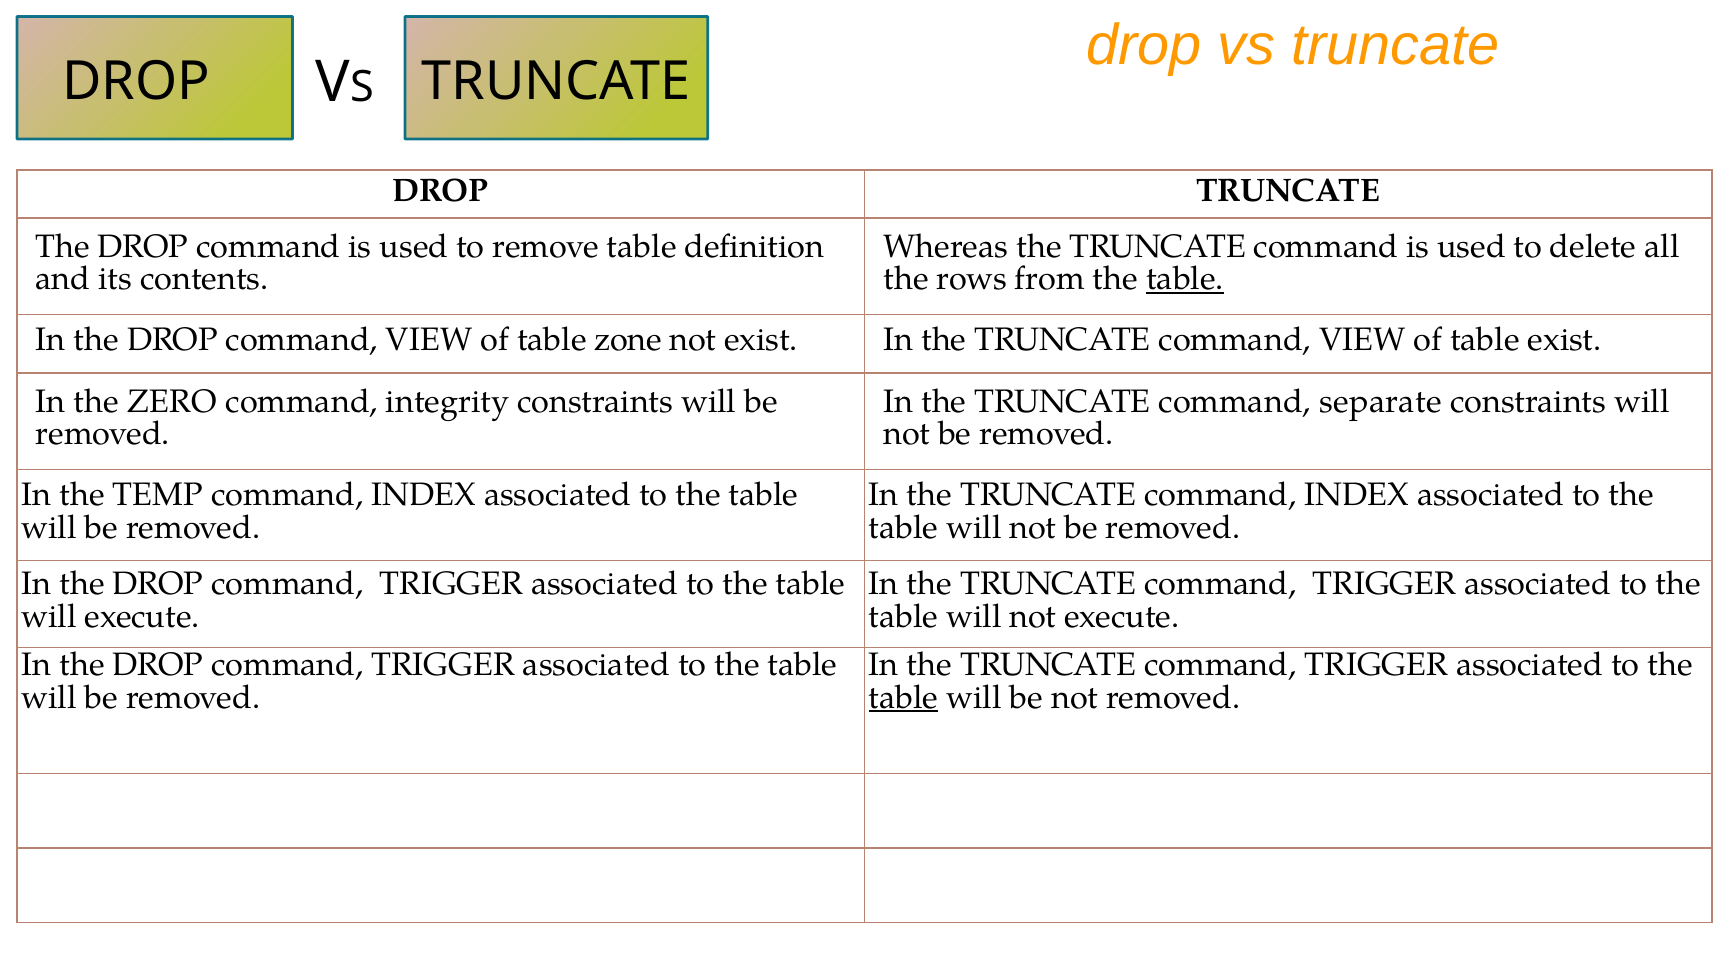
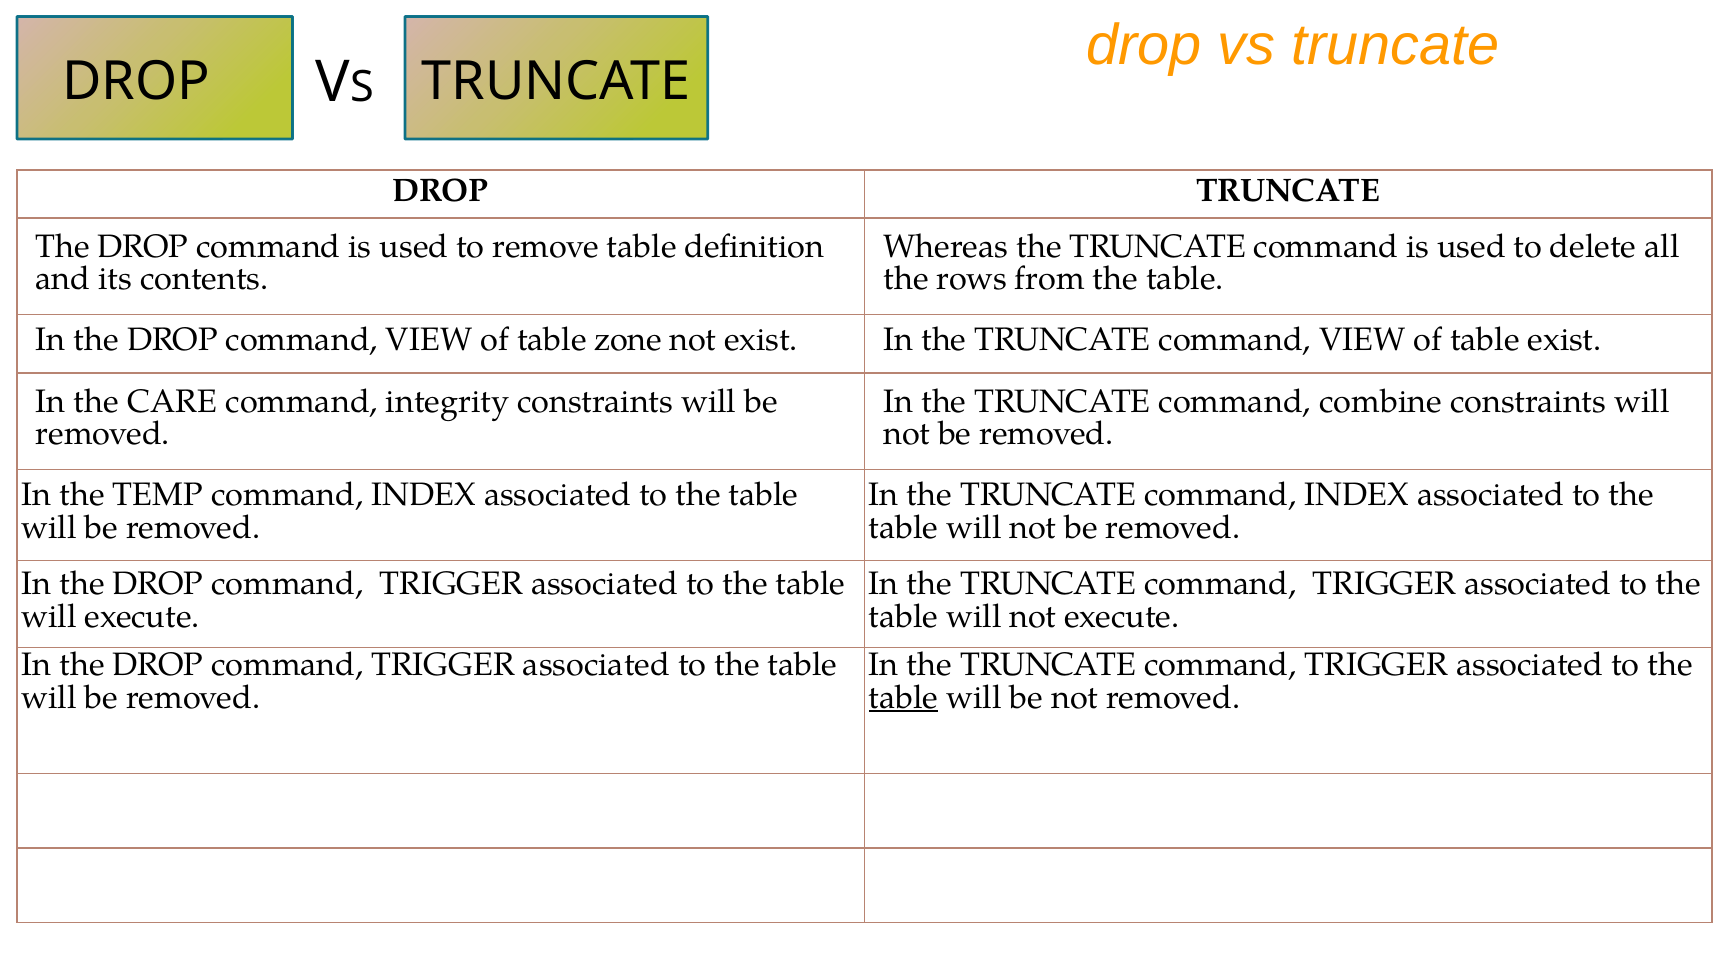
table underline: present -> none (1185, 279)
ZERO: ZERO -> CARE (172, 401)
separate: separate -> combine (1381, 401)
